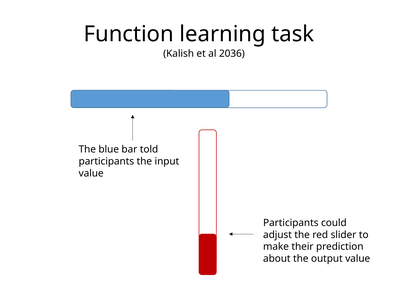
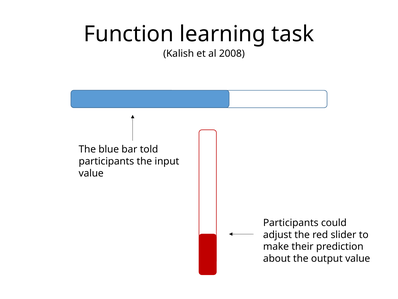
2036: 2036 -> 2008 (232, 54)
